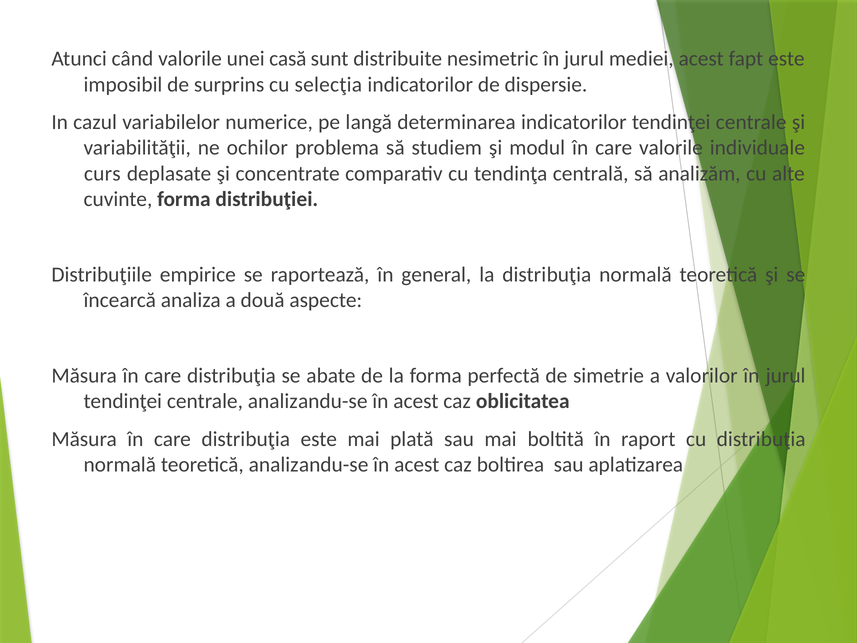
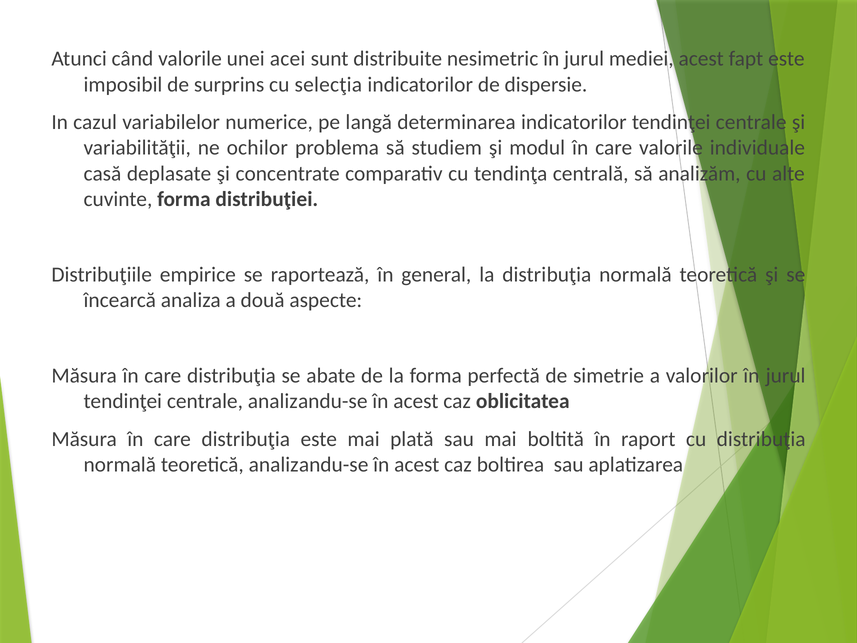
casă: casă -> acei (288, 59)
curs: curs -> casă (102, 174)
